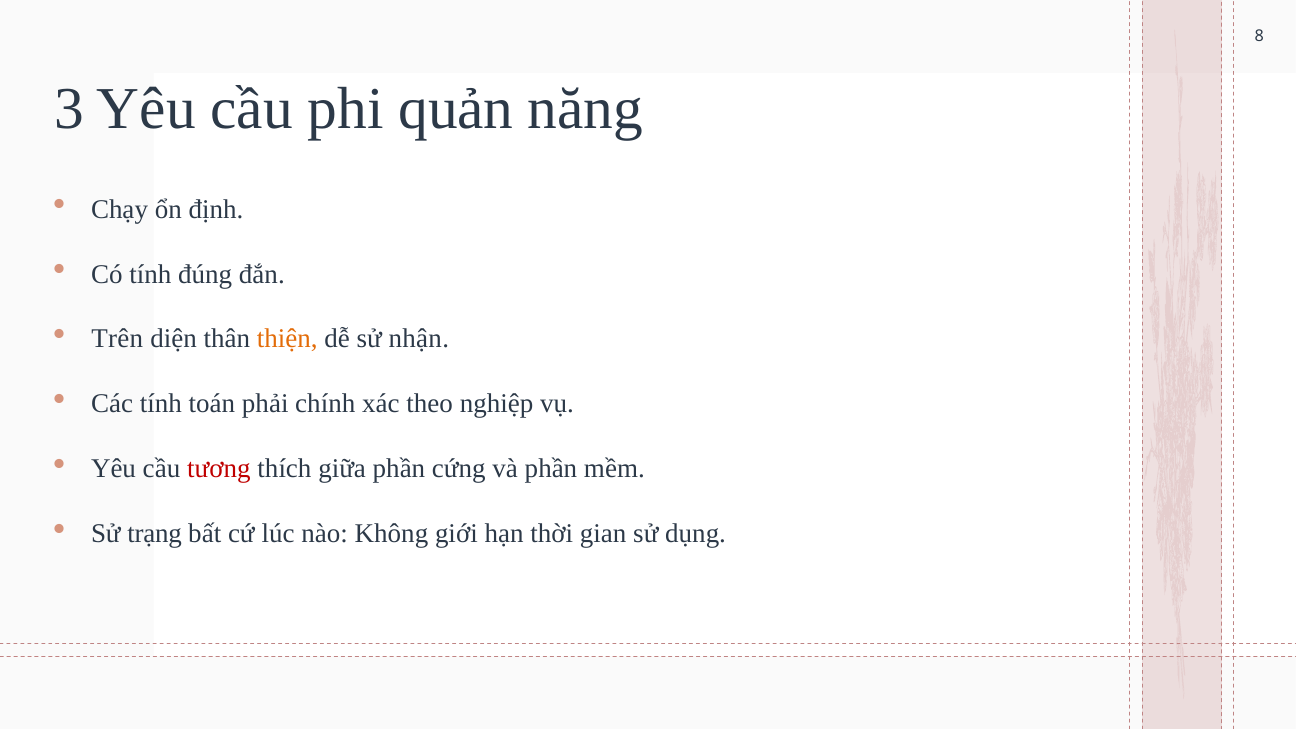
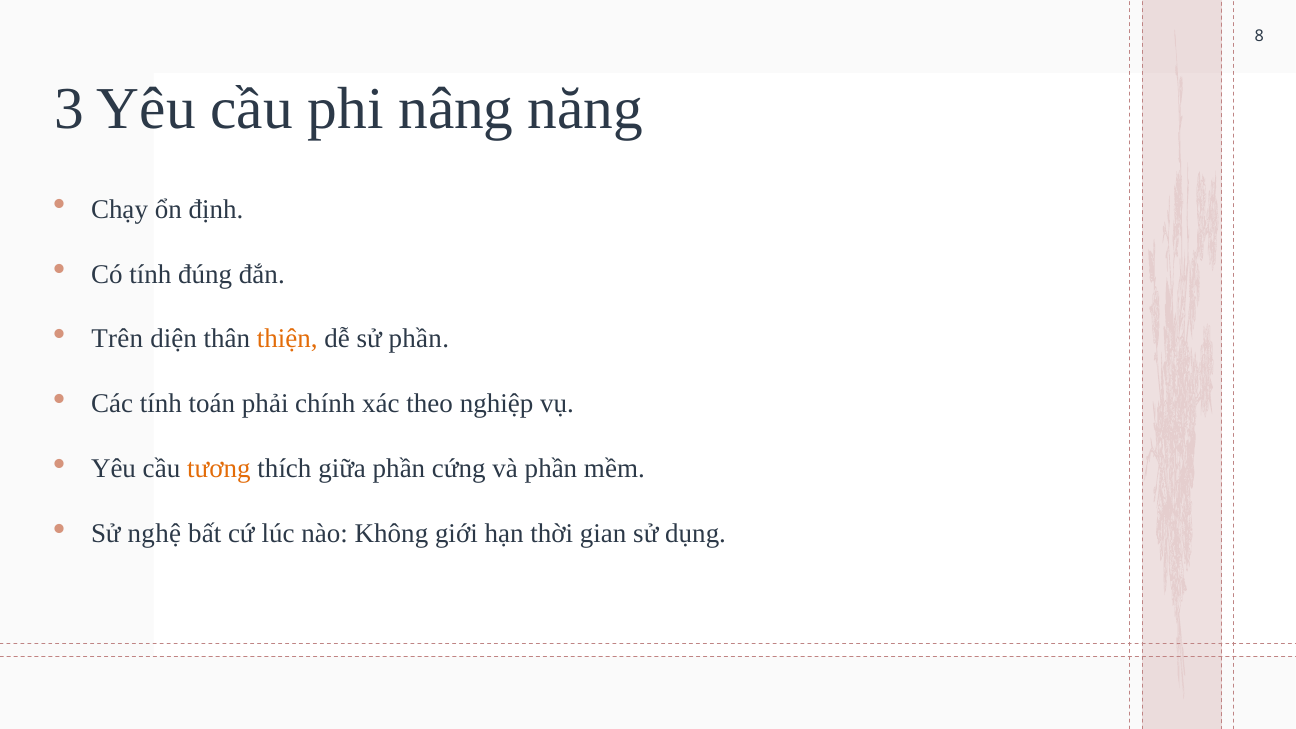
quản: quản -> nâng (456, 109)
sử nhận: nhận -> phần (419, 339)
tương colour: red -> orange (219, 469)
trạng: trạng -> nghệ (154, 534)
